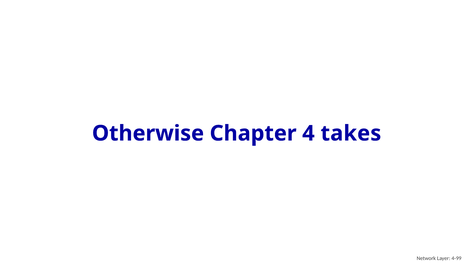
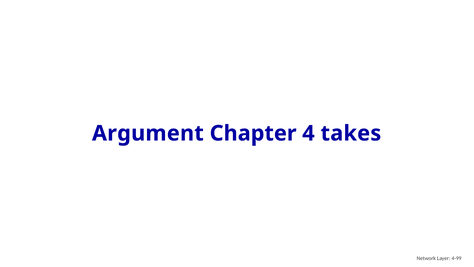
Otherwise: Otherwise -> Argument (148, 133)
